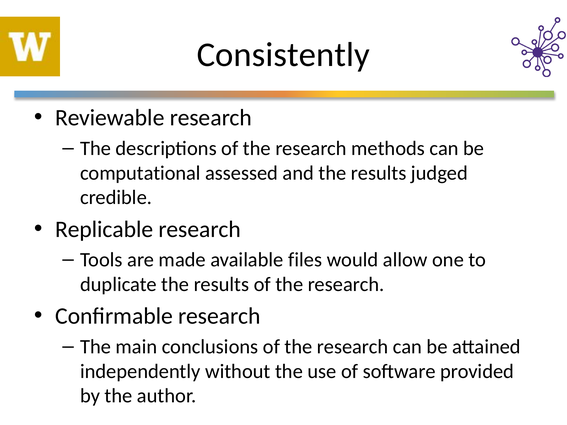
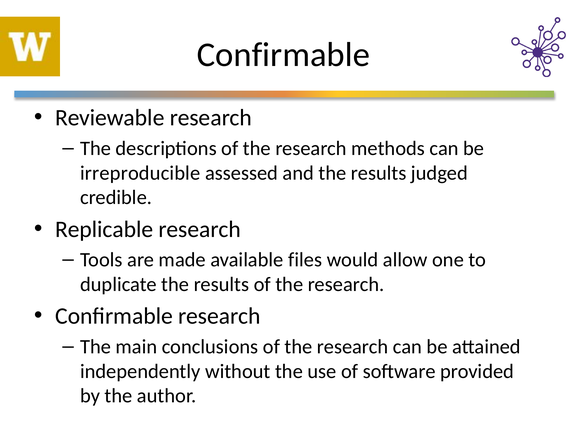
Consistently: Consistently -> Confirmable (283, 55)
computational: computational -> irreproducible (140, 173)
